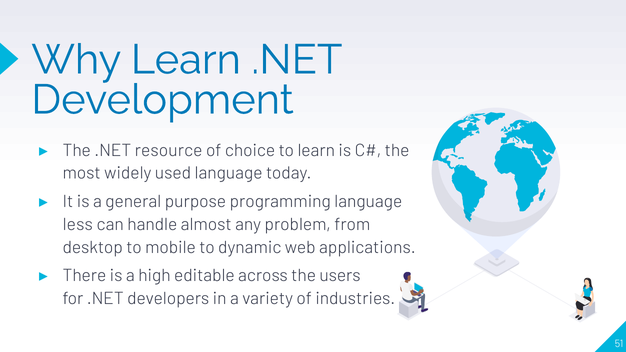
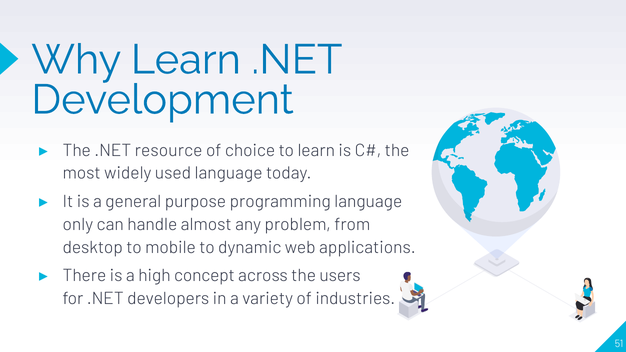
less: less -> only (78, 224)
editable: editable -> concept (204, 276)
